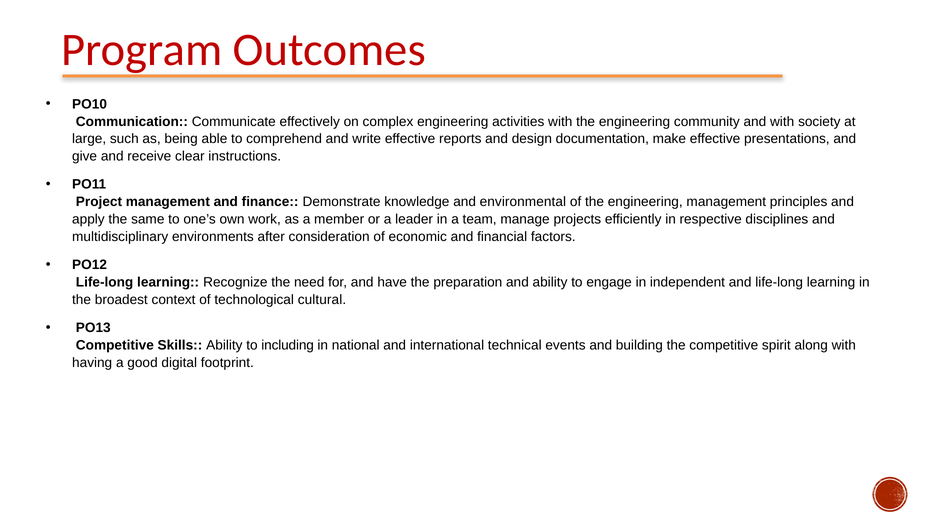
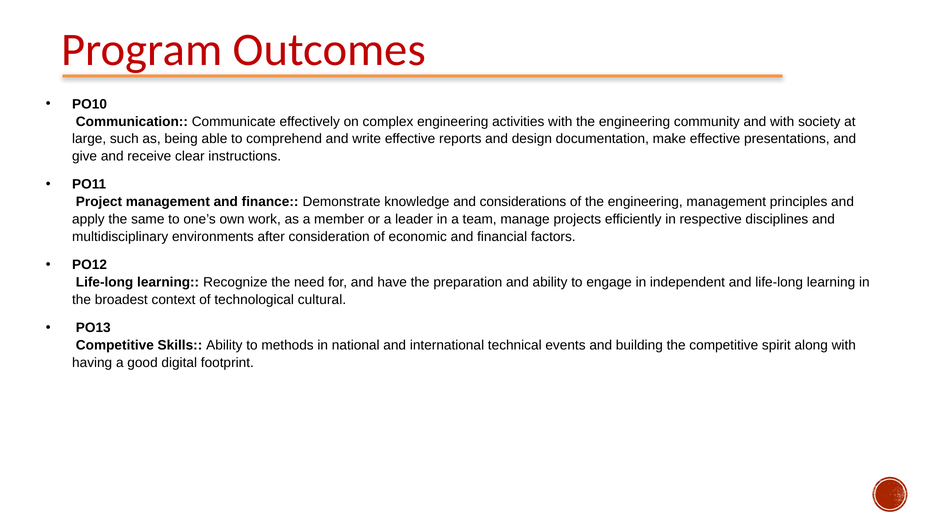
environmental: environmental -> considerations (523, 202)
including: including -> methods (288, 345)
